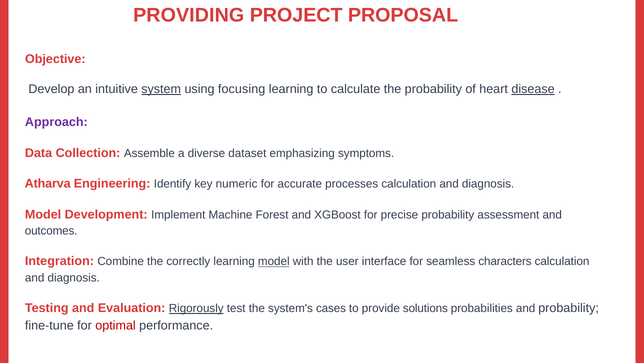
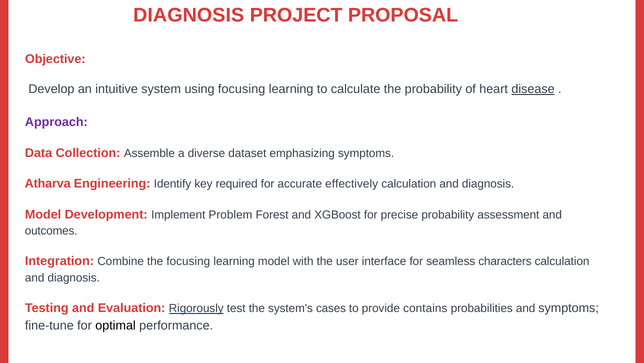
PROVIDING: PROVIDING -> DIAGNOSIS (189, 15)
system underline: present -> none (161, 89)
numeric: numeric -> required (237, 184)
processes: processes -> effectively (352, 184)
Machine: Machine -> Problem (230, 214)
the correctly: correctly -> focusing (188, 261)
model underline: present -> none (274, 261)
solutions: solutions -> contains (425, 308)
and probability: probability -> symptoms (569, 308)
optimal colour: red -> black (116, 325)
